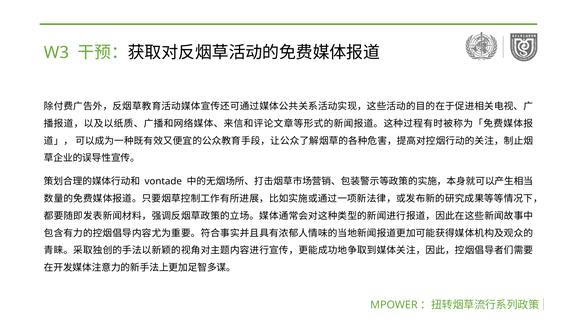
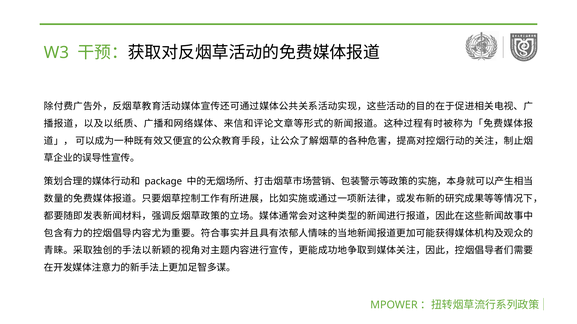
vontade: vontade -> package (163, 182)
